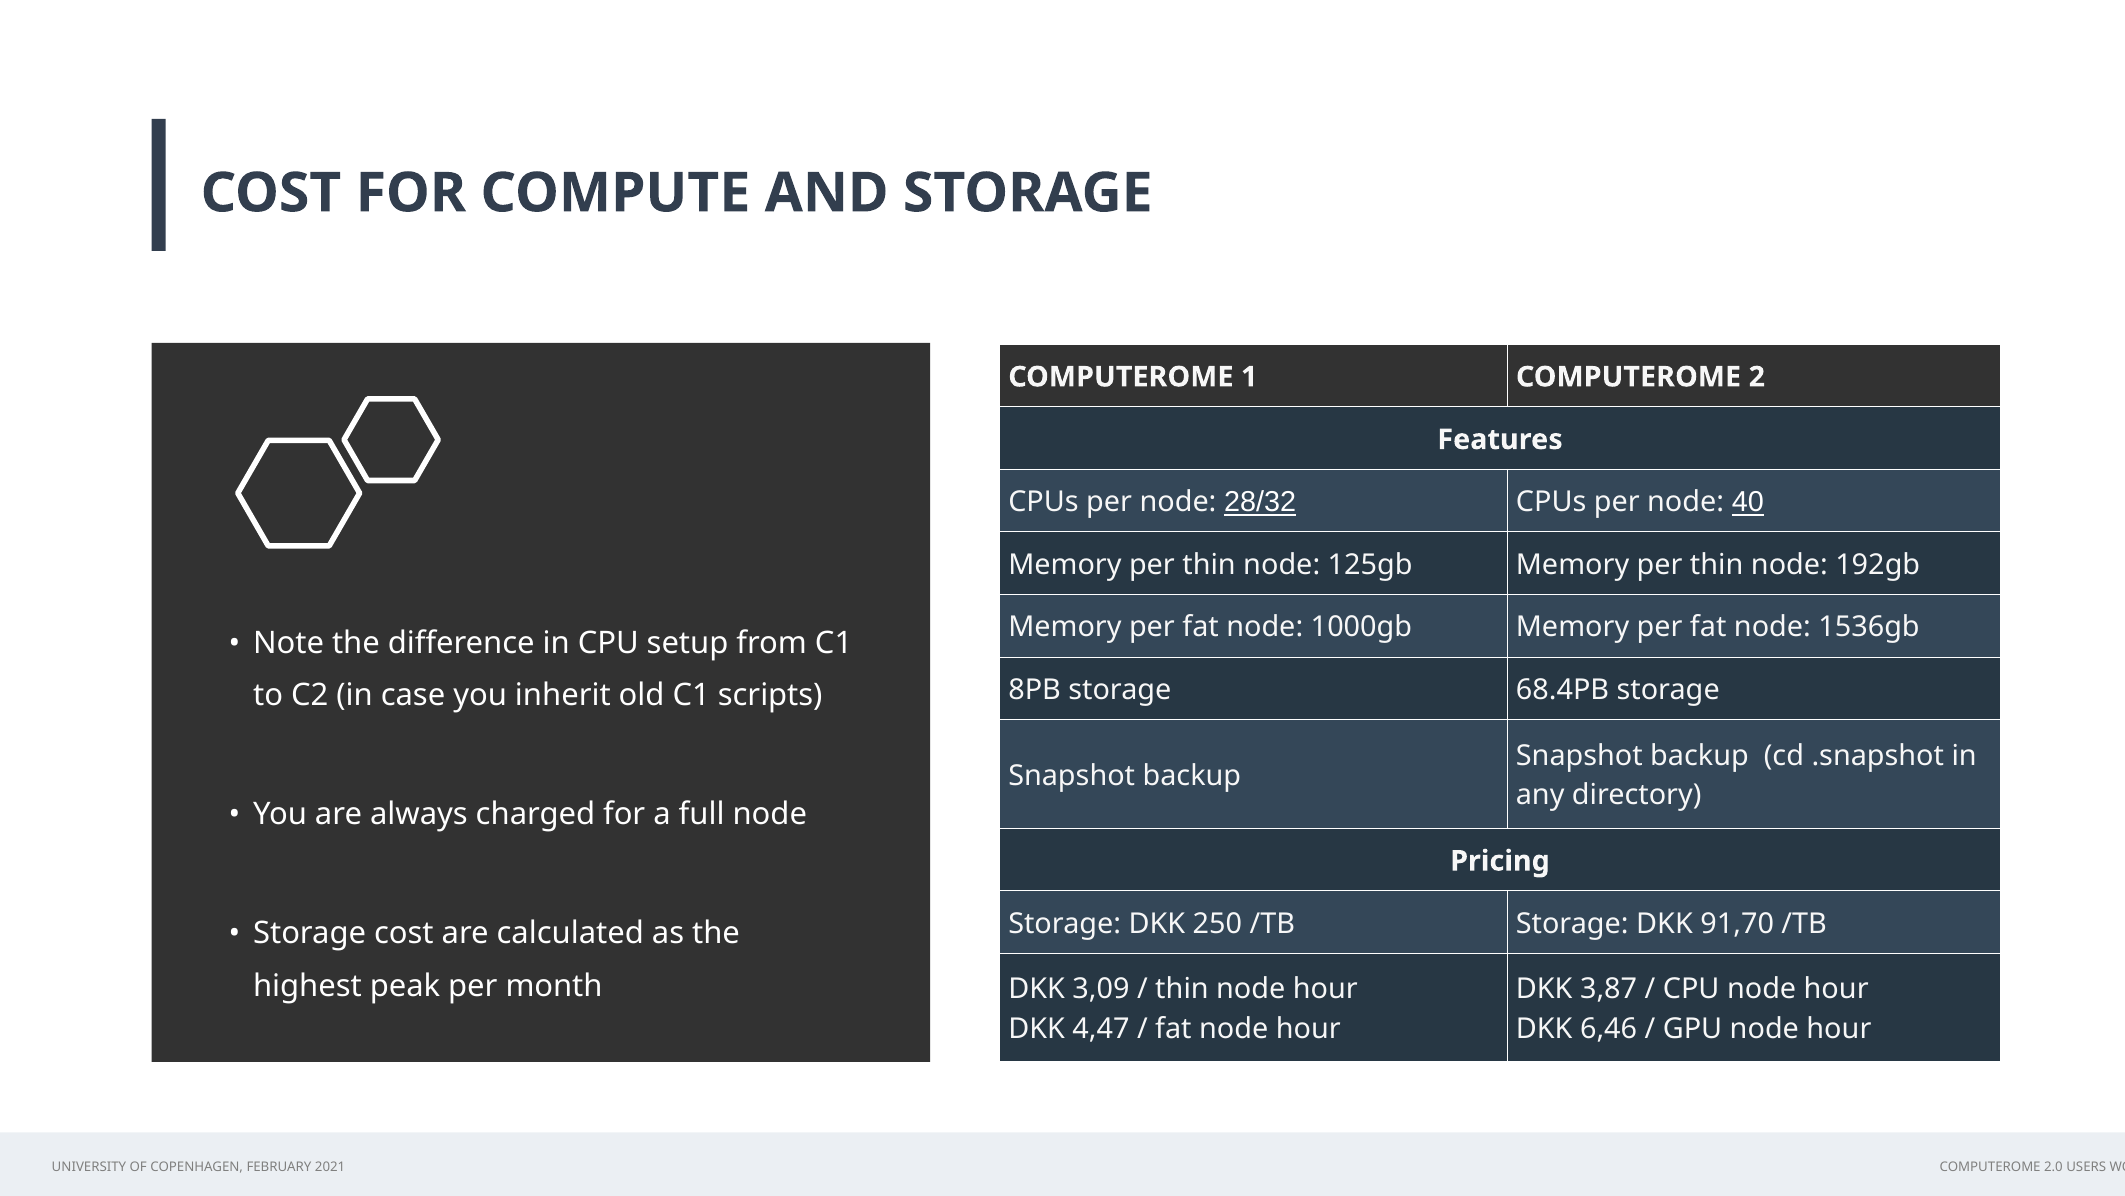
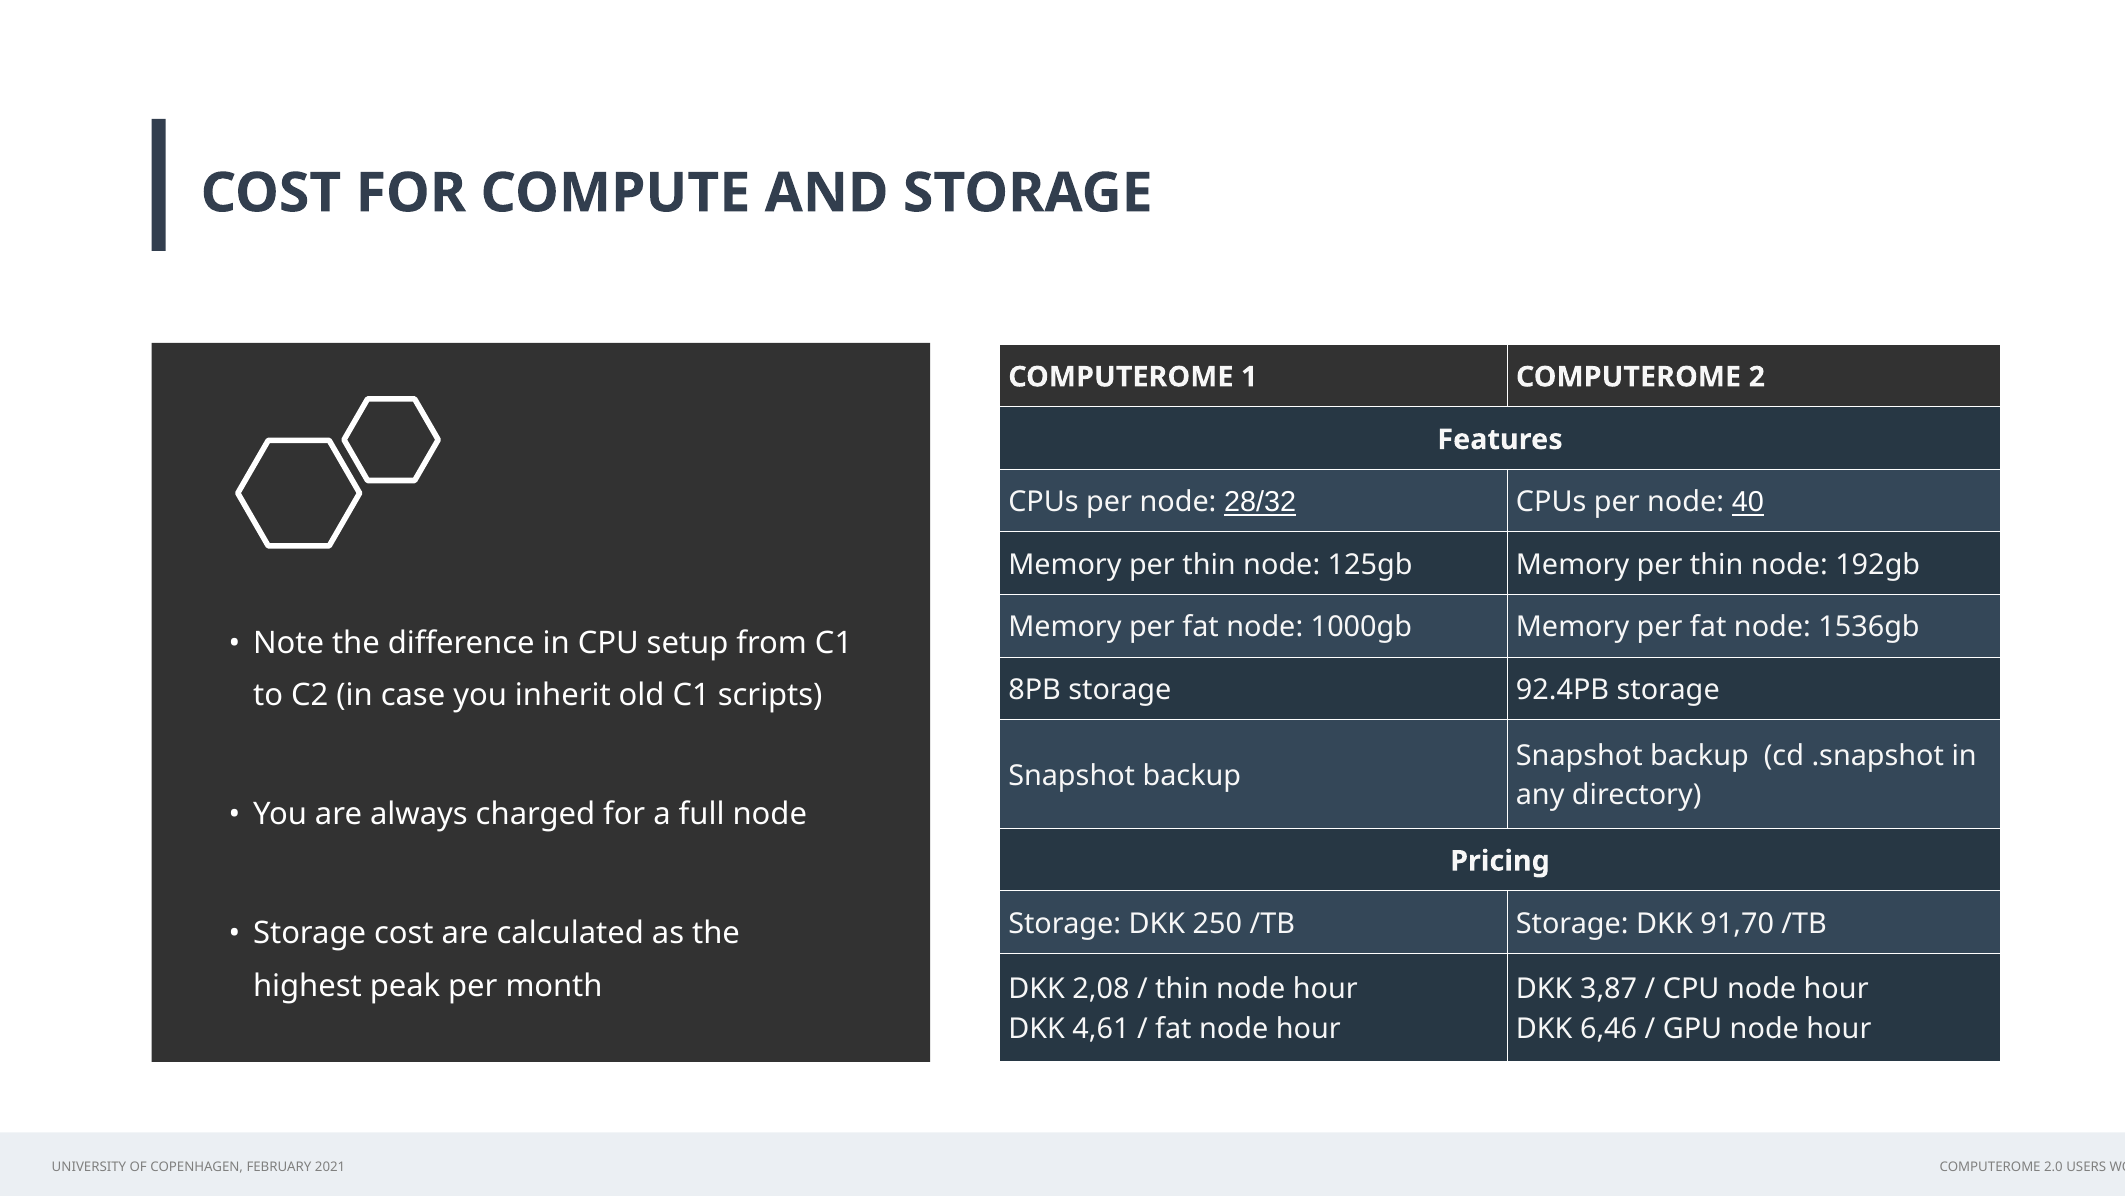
68.4PB: 68.4PB -> 92.4PB (1563, 690)
3,09: 3,09 -> 2,08 (1101, 989)
4,47: 4,47 -> 4,61 (1101, 1029)
